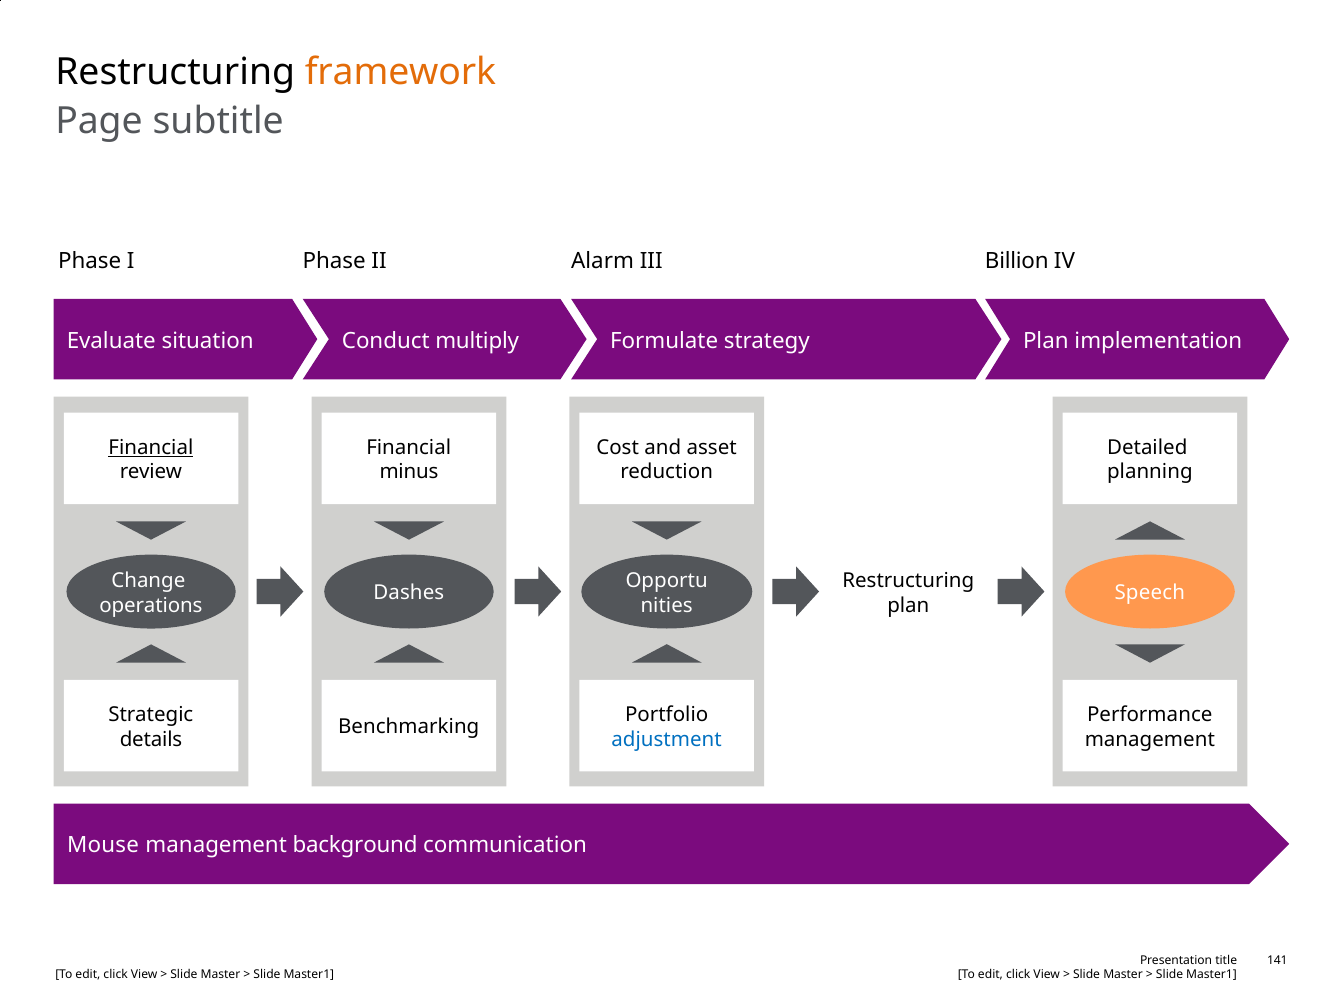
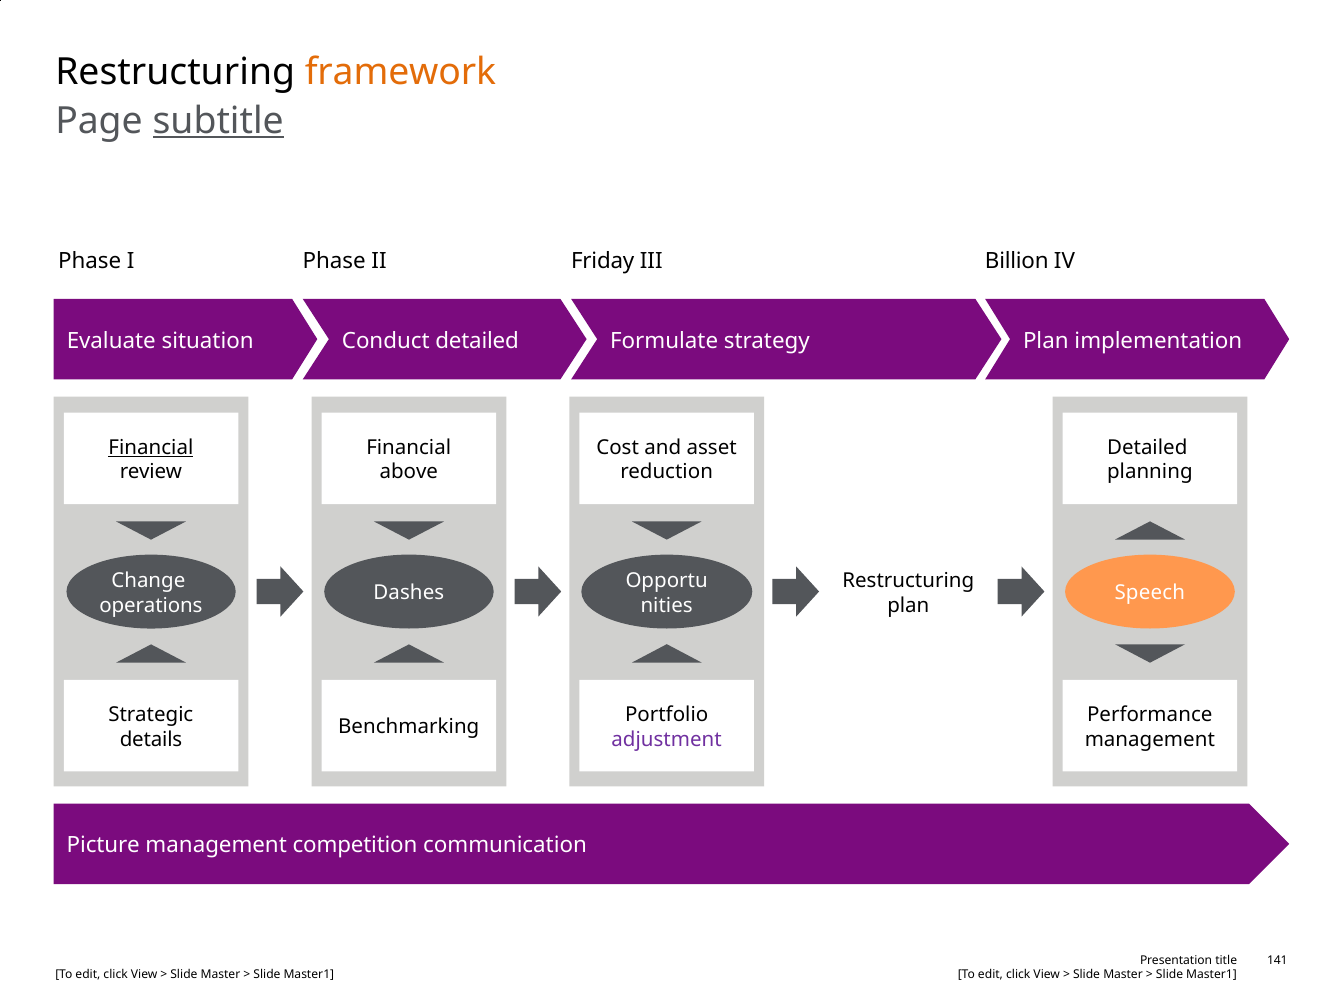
subtitle underline: none -> present (218, 121)
Alarm: Alarm -> Friday (603, 261)
Conduct multiply: multiply -> detailed (477, 340)
minus: minus -> above (409, 472)
adjustment colour: blue -> purple (667, 739)
Mouse: Mouse -> Picture (103, 845)
background: background -> competition (355, 845)
